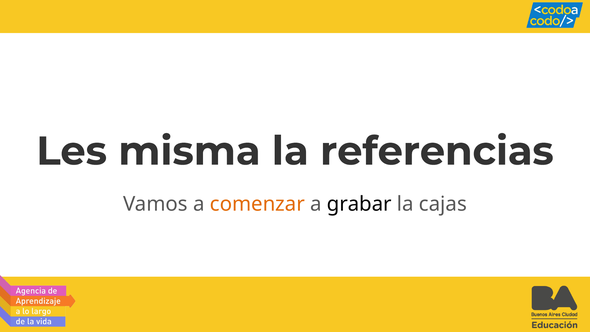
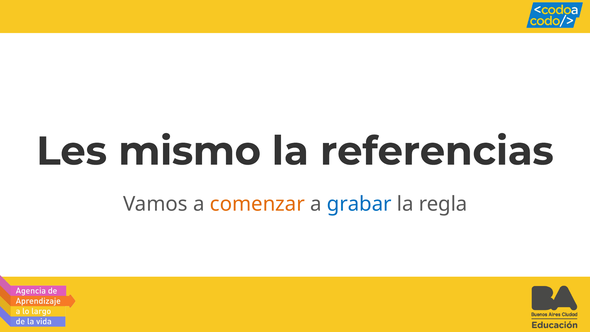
misma: misma -> mismo (190, 151)
grabar colour: black -> blue (359, 204)
cajas: cajas -> regla (443, 204)
